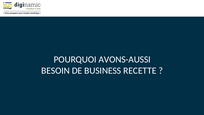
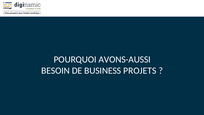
RECETTE: RECETTE -> PROJETS (140, 71)
